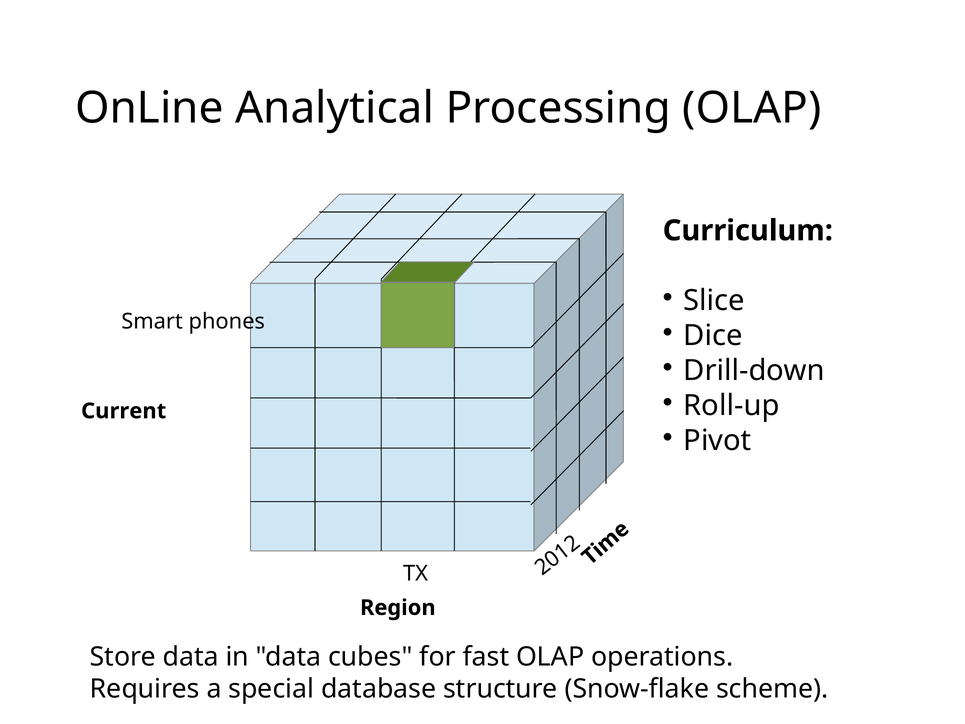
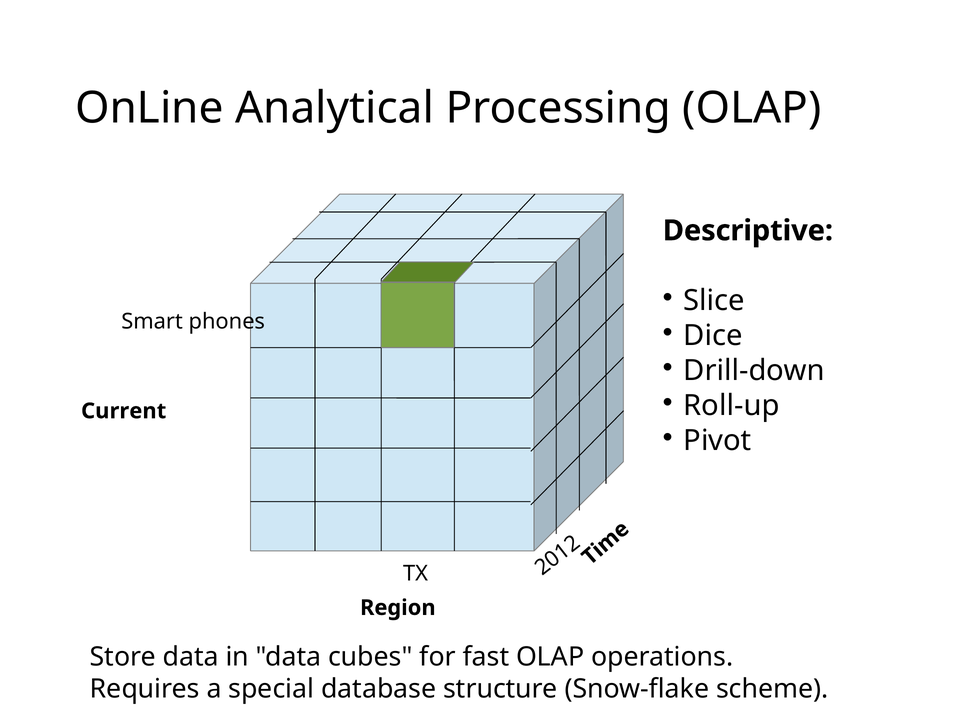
Curriculum: Curriculum -> Descriptive (748, 231)
